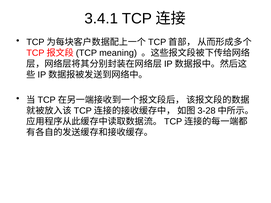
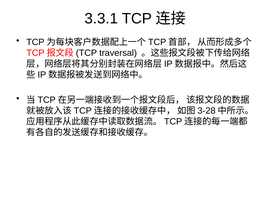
3.4.1: 3.4.1 -> 3.3.1 (101, 18)
meaning: meaning -> traversal (118, 53)
